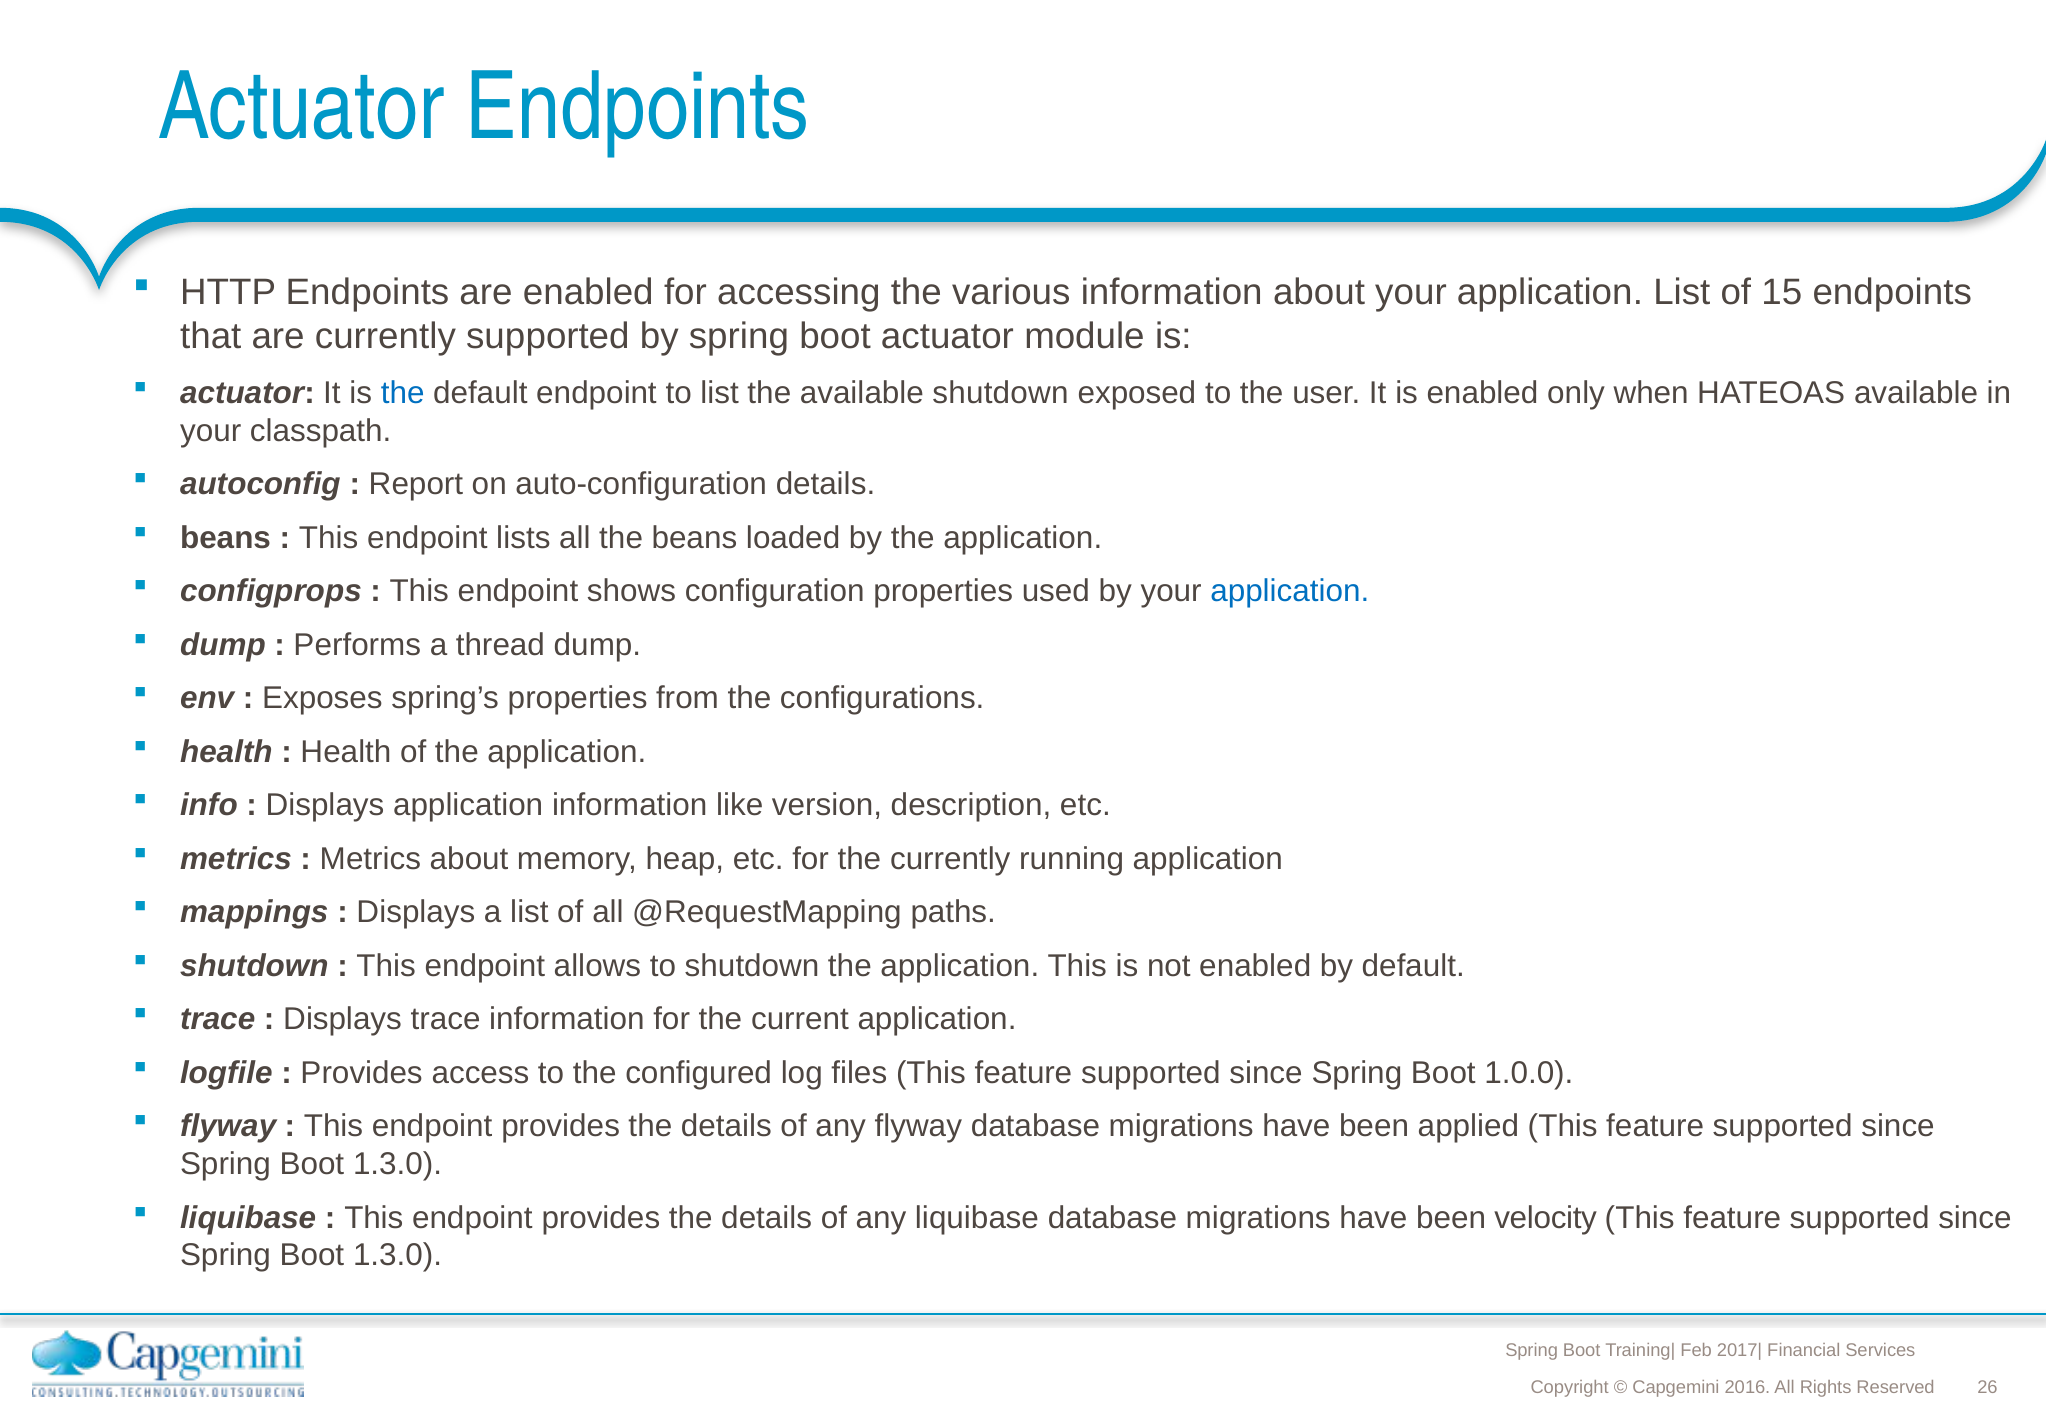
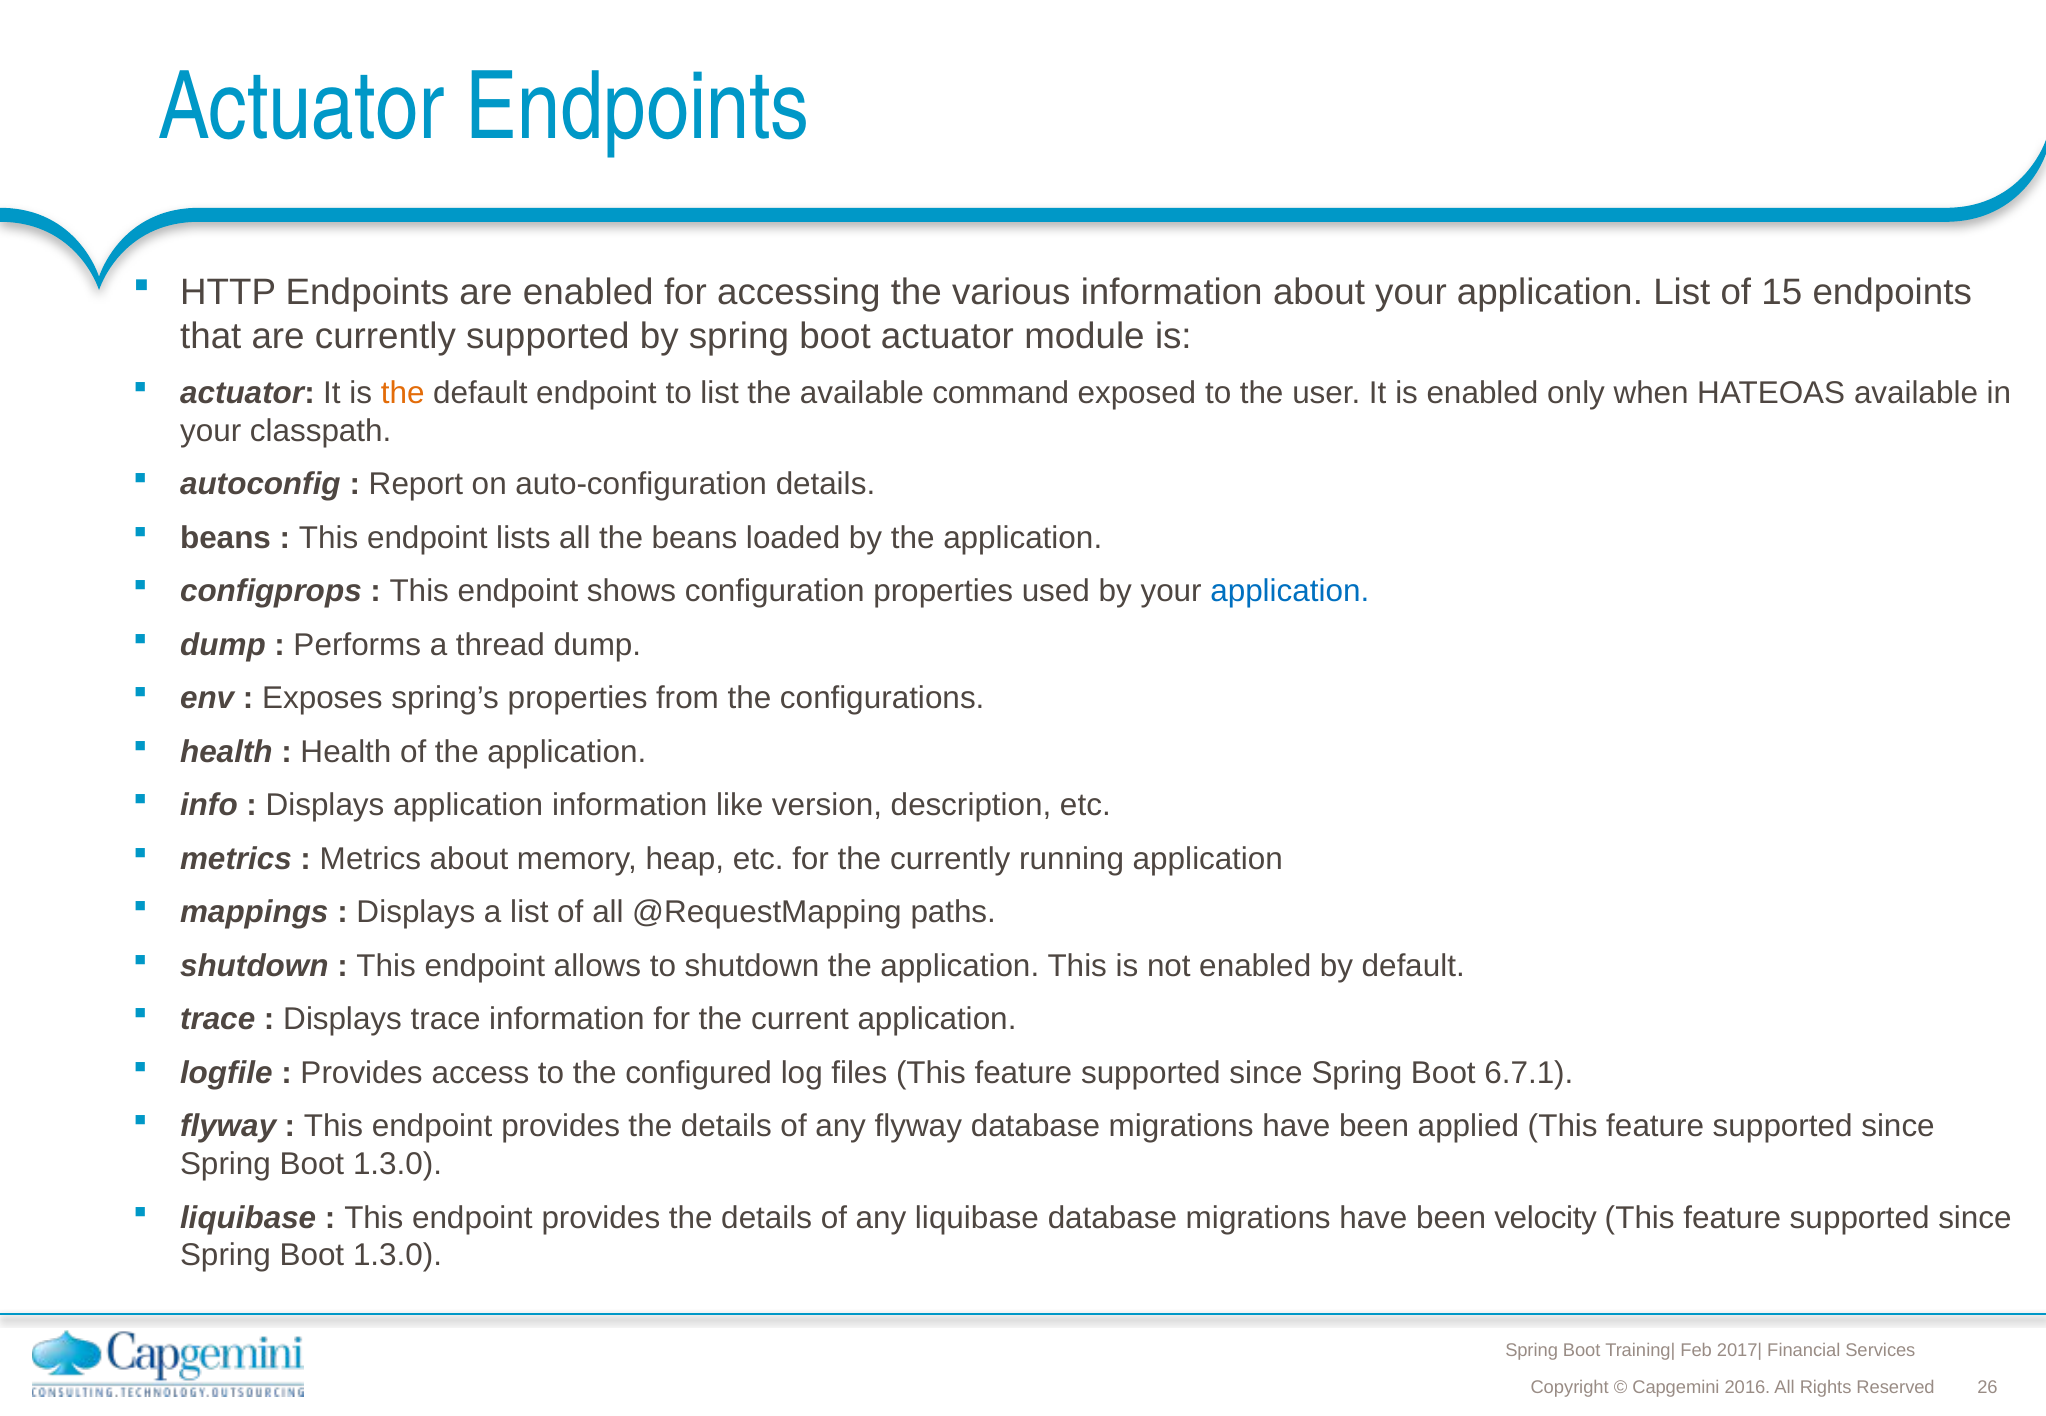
the colour: blue -> orange (403, 393)
available shutdown: shutdown -> command (1001, 393)
1.0.0: 1.0.0 -> 6.7.1 (1529, 1073)
